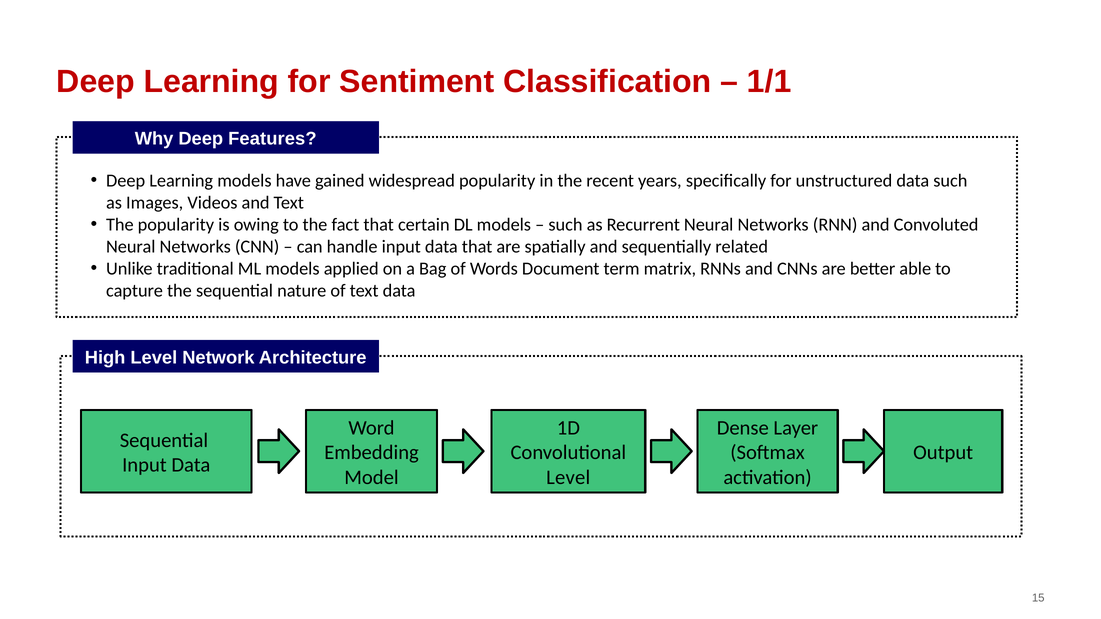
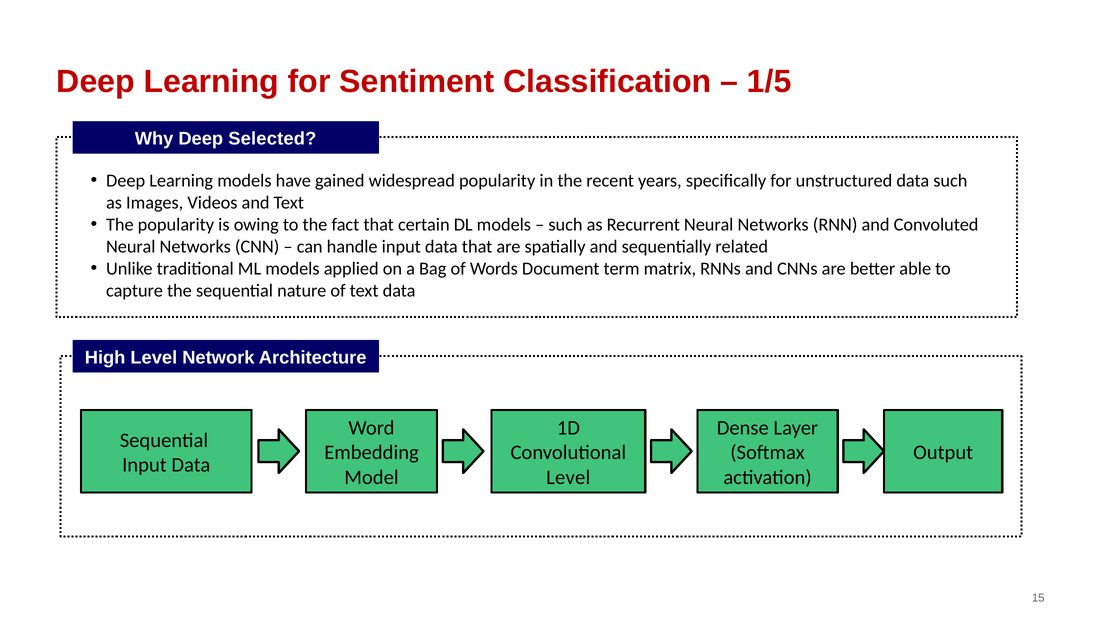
1/1: 1/1 -> 1/5 (769, 82)
Features: Features -> Selected (272, 139)
